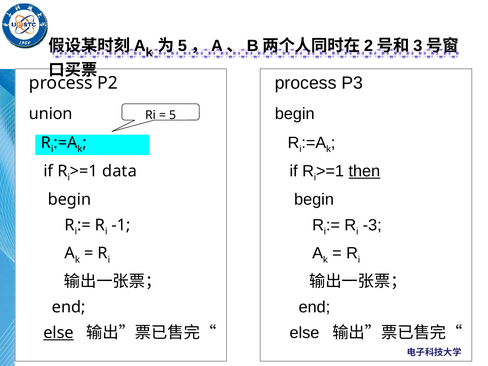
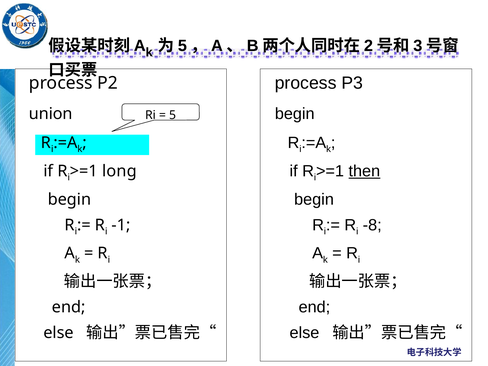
data: data -> long (119, 171)
-3: -3 -> -8 (372, 225)
else underline: present -> none (59, 333)
